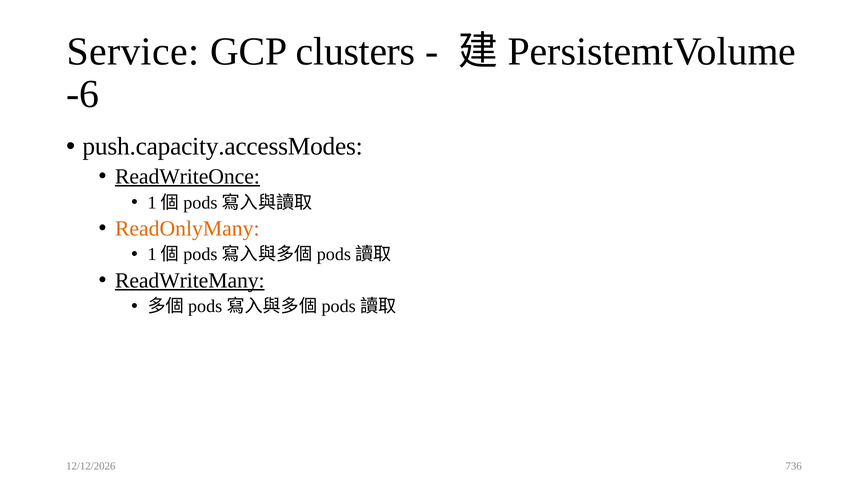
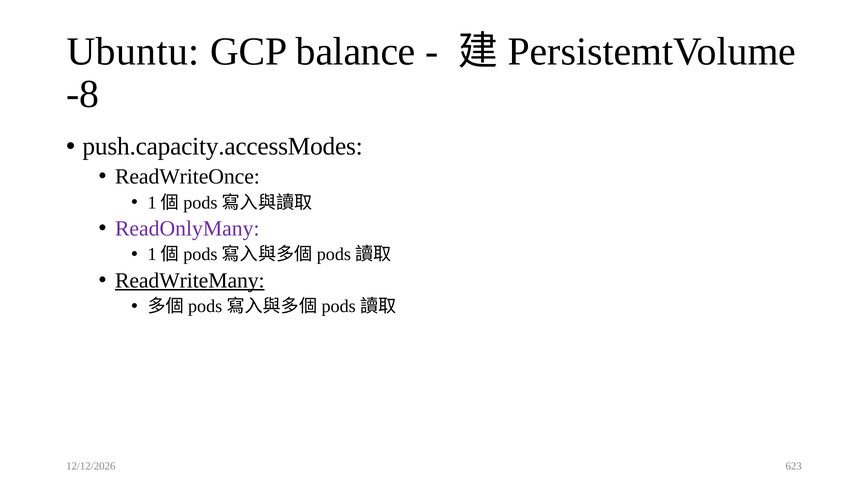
Service: Service -> Ubuntu (133, 51)
clusters: clusters -> balance (356, 51)
-6: -6 -> -8 (83, 94)
ReadWriteOnce underline: present -> none (187, 177)
ReadOnlyMany colour: orange -> purple (187, 229)
736: 736 -> 623 (794, 466)
